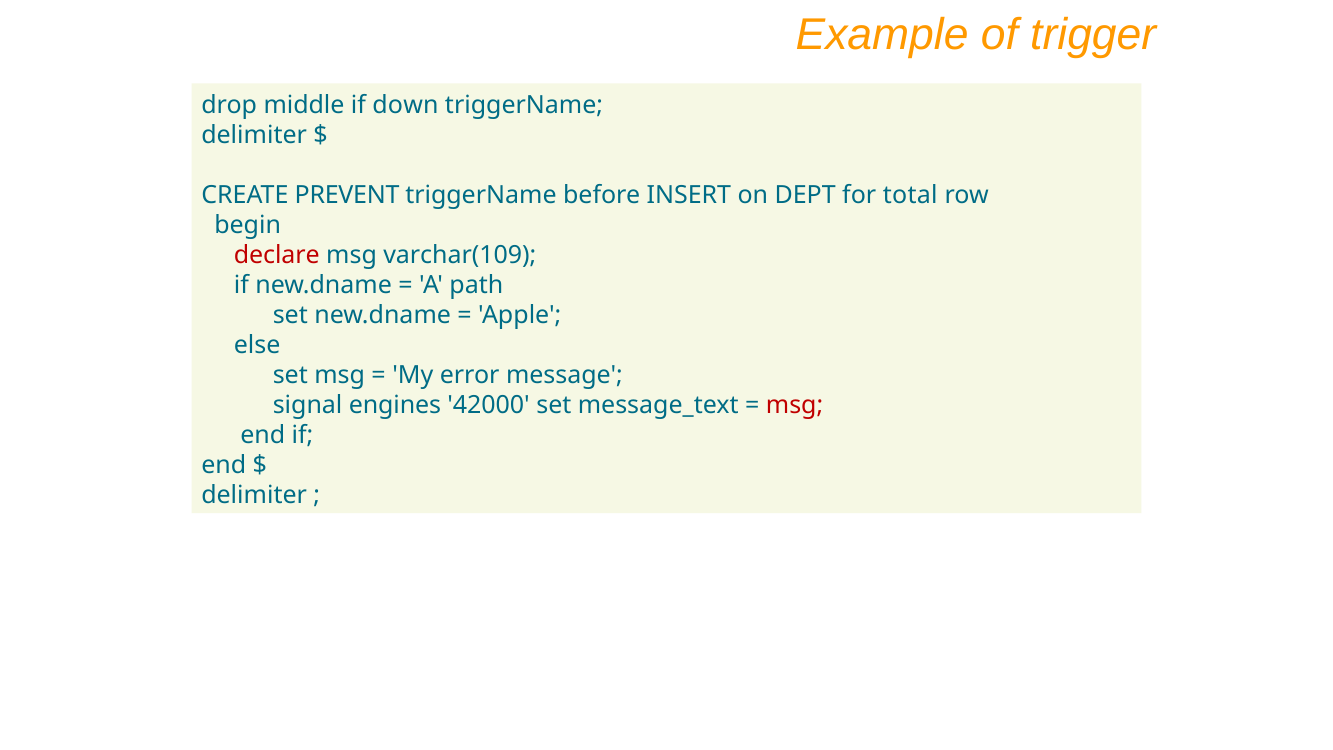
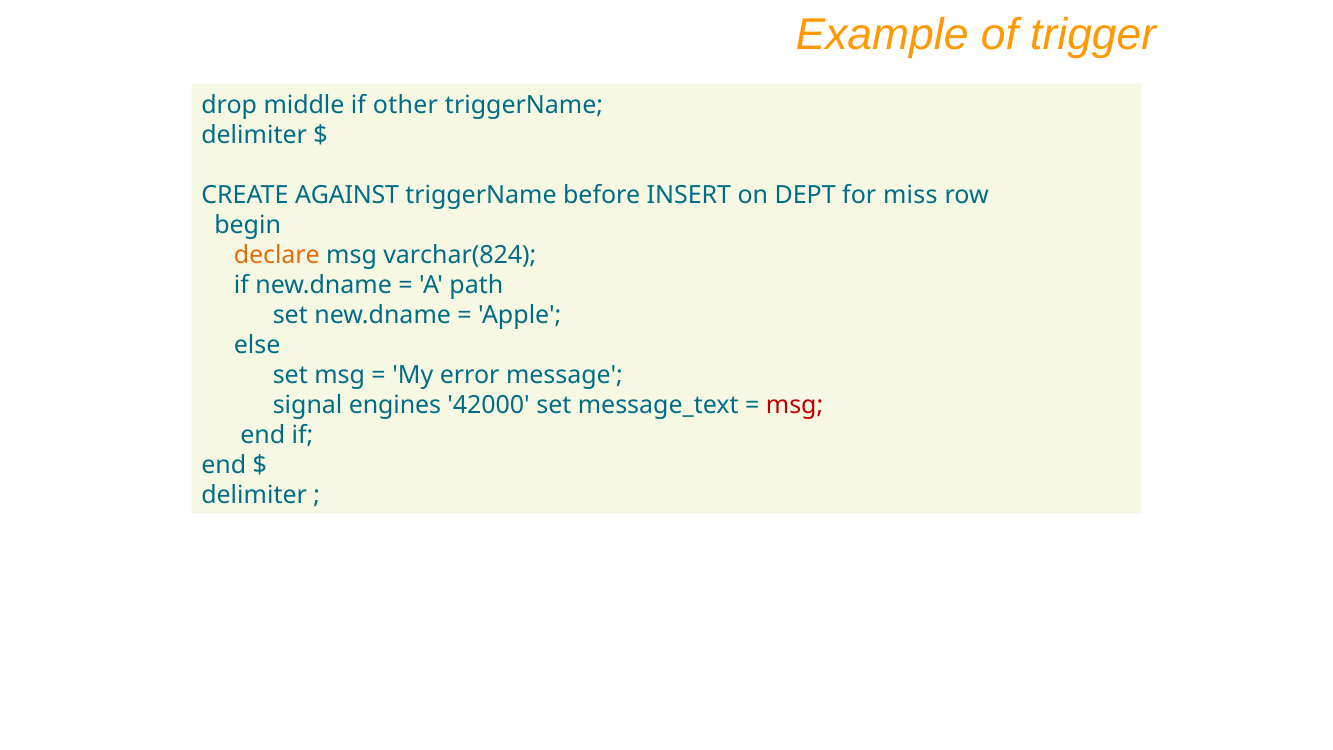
down: down -> other (405, 105)
PREVENT: PREVENT -> AGAINST (347, 195)
total: total -> miss (910, 195)
declare colour: red -> orange (277, 255)
varchar(109: varchar(109 -> varchar(824 (460, 255)
